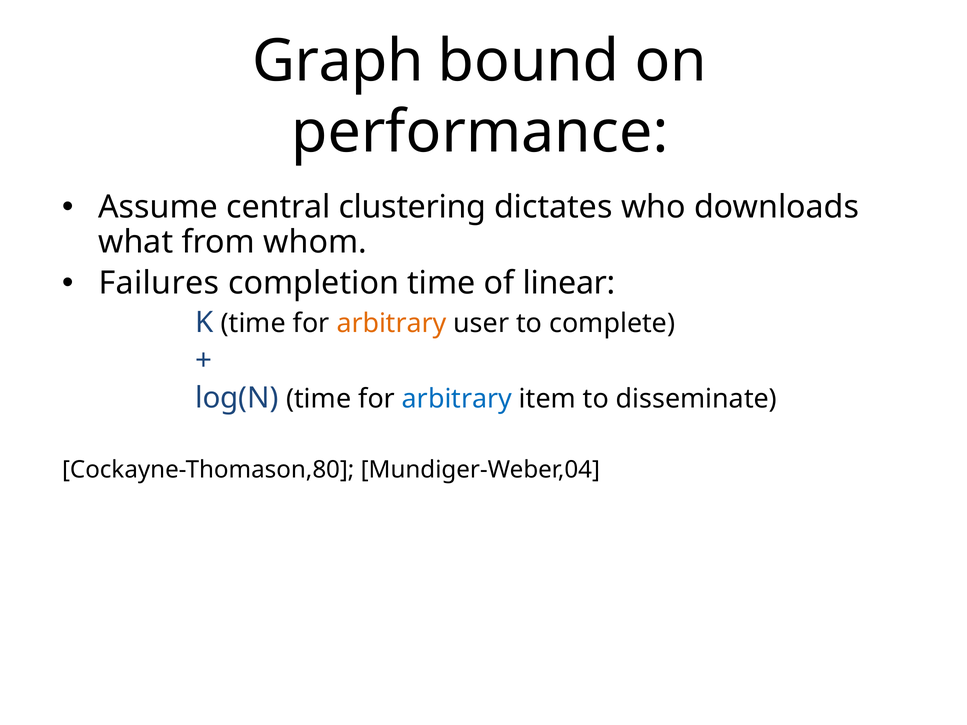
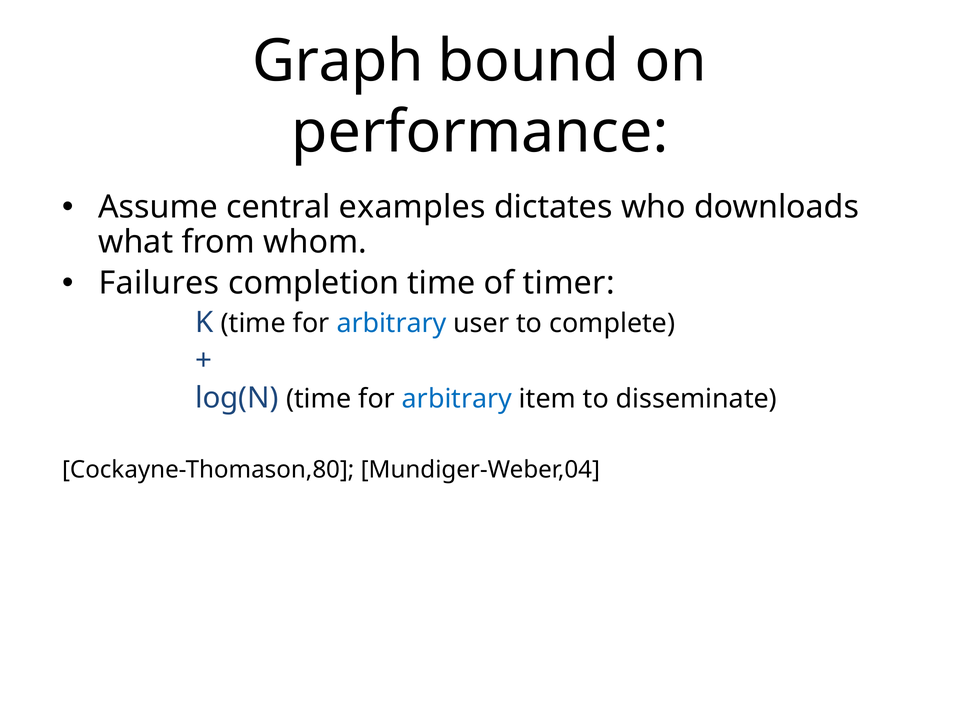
clustering: clustering -> examples (412, 207)
linear: linear -> timer (569, 283)
arbitrary colour: orange -> blue (391, 324)
